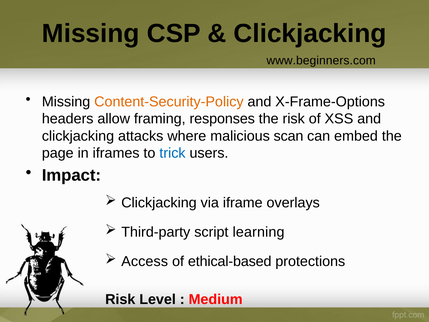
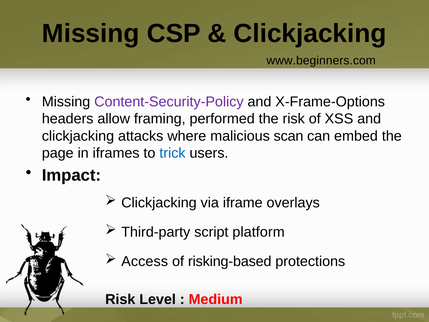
Content-Security-Policy colour: orange -> purple (169, 102)
responses: responses -> performed (222, 119)
learning: learning -> platform (259, 232)
ethical-based: ethical-based -> risking-based (230, 261)
